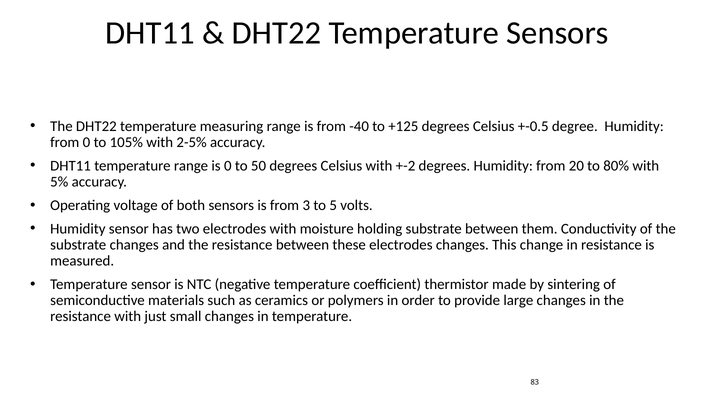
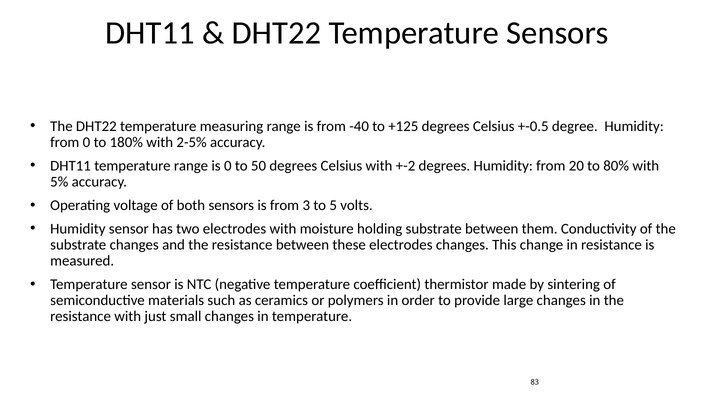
105%: 105% -> 180% (126, 142)
